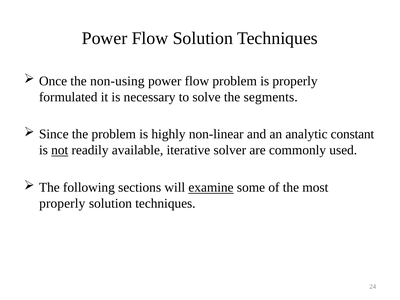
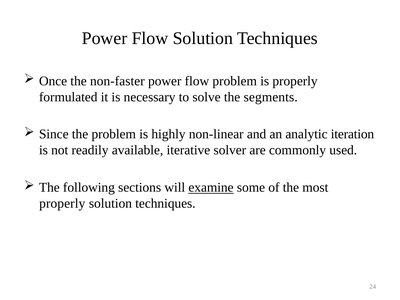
non-using: non-using -> non-faster (117, 81)
constant: constant -> iteration (352, 134)
not underline: present -> none (60, 150)
